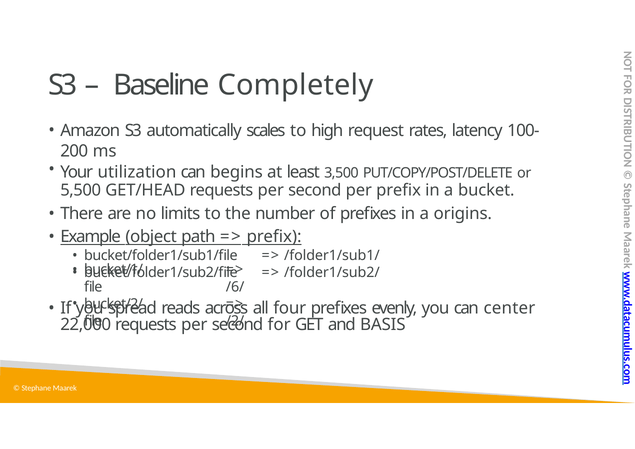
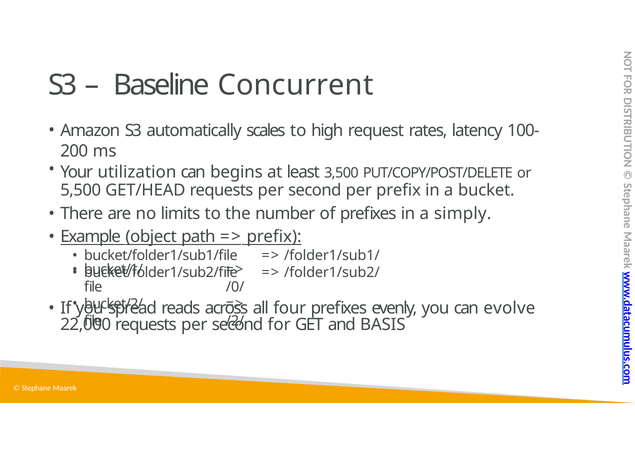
Completely: Completely -> Concurrent (296, 85)
origins: origins -> simply (463, 214)
/6/: /6/ -> /0/ (235, 287)
center: center -> evolve (509, 308)
